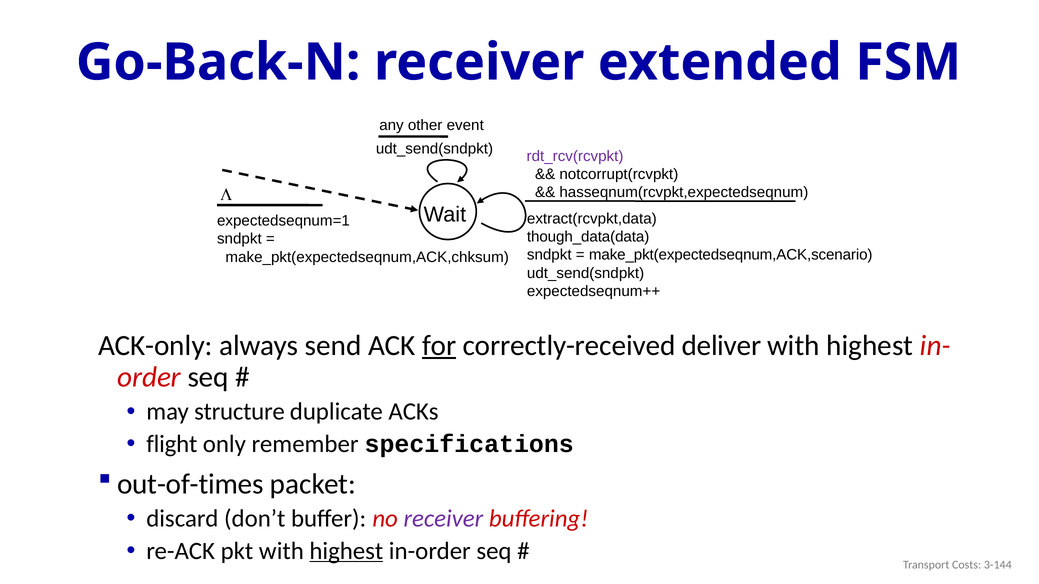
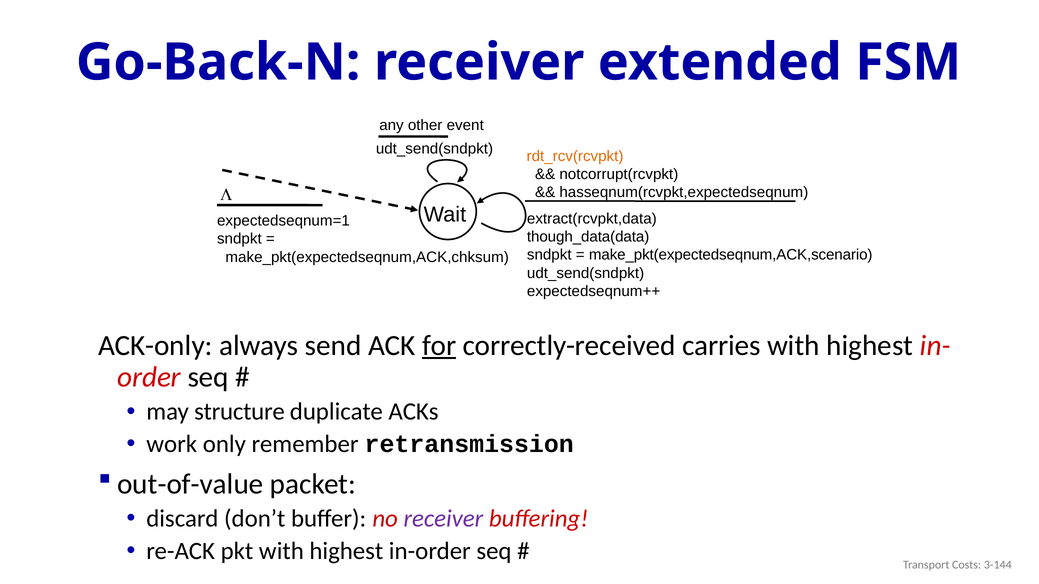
rdt_rcv(rcvpkt colour: purple -> orange (575, 156)
deliver: deliver -> carries (721, 346)
flight: flight -> work (172, 444)
specifications: specifications -> retransmission (469, 444)
out-of-times: out-of-times -> out-of-value (190, 484)
highest underline: present -> none (346, 551)
